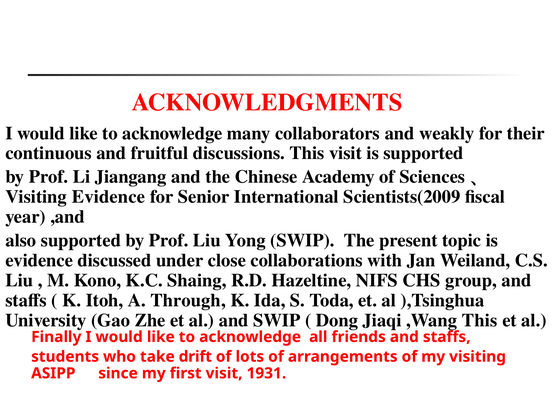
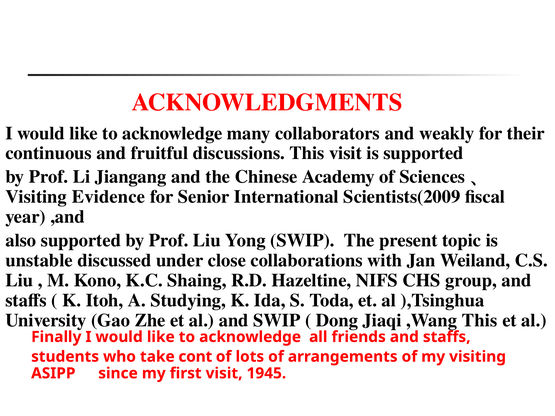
evidence: evidence -> unstable (39, 261)
Through: Through -> Studying (188, 300)
drift: drift -> cont (195, 357)
1931: 1931 -> 1945 (266, 373)
